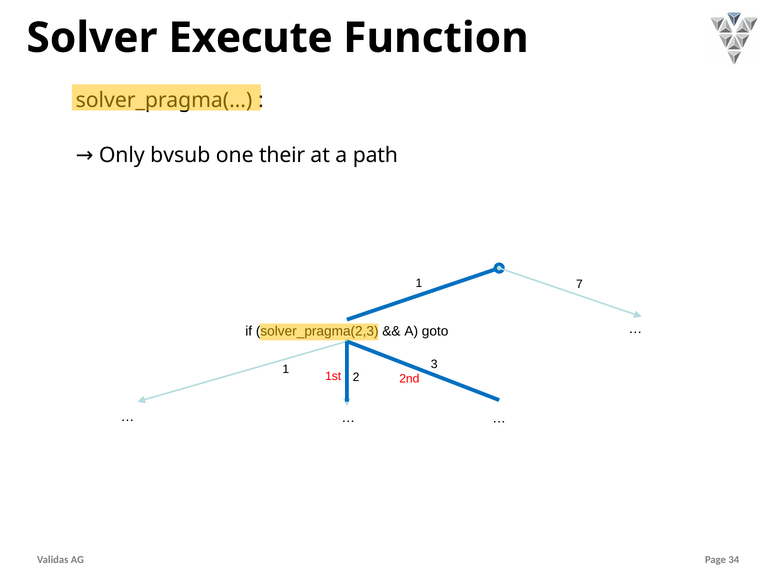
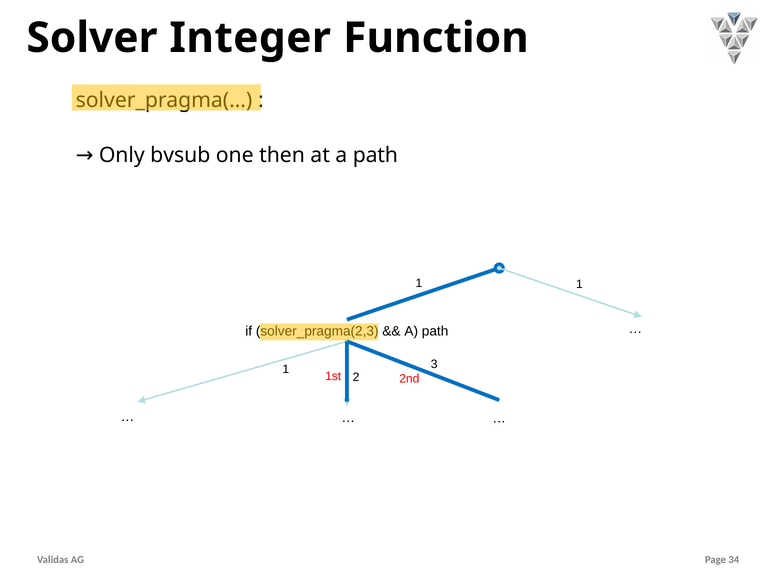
Execute: Execute -> Integer (250, 38)
their: their -> then (282, 155)
7: 7 -> 1 (579, 284)
goto: goto -> path (435, 331)
